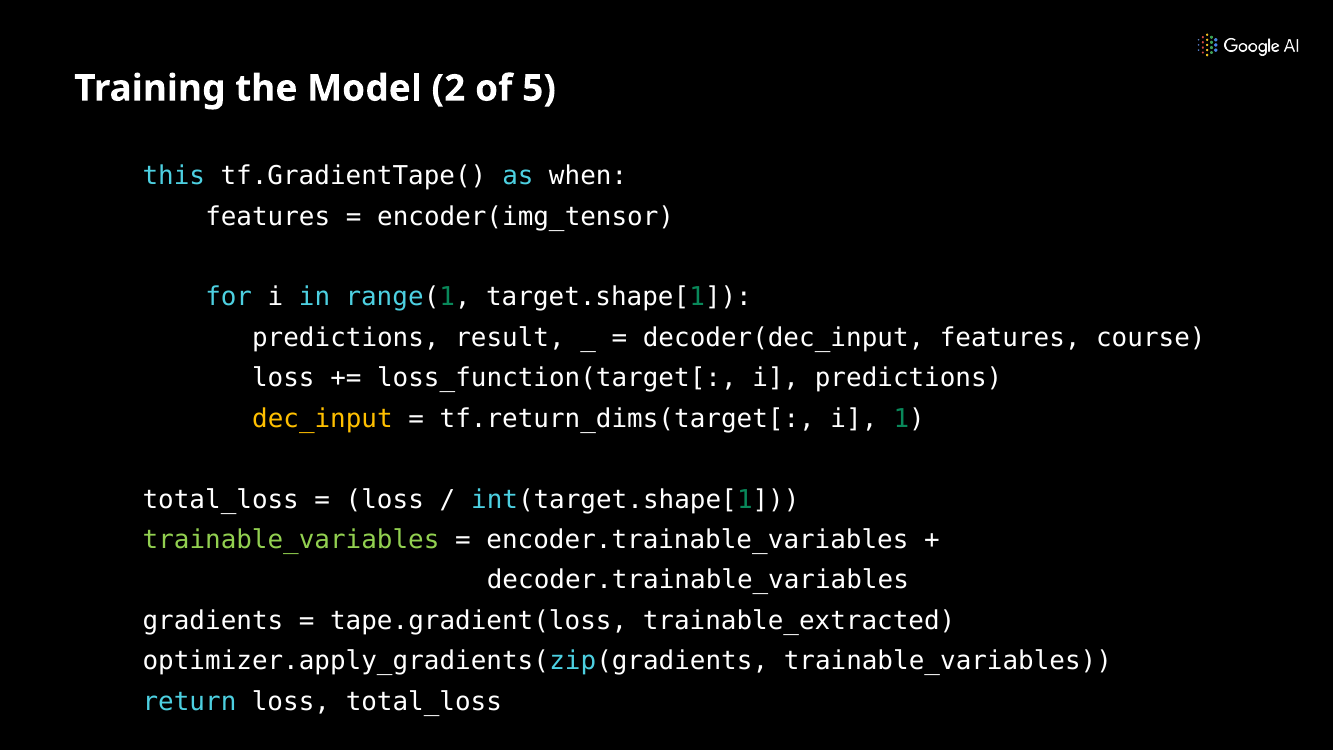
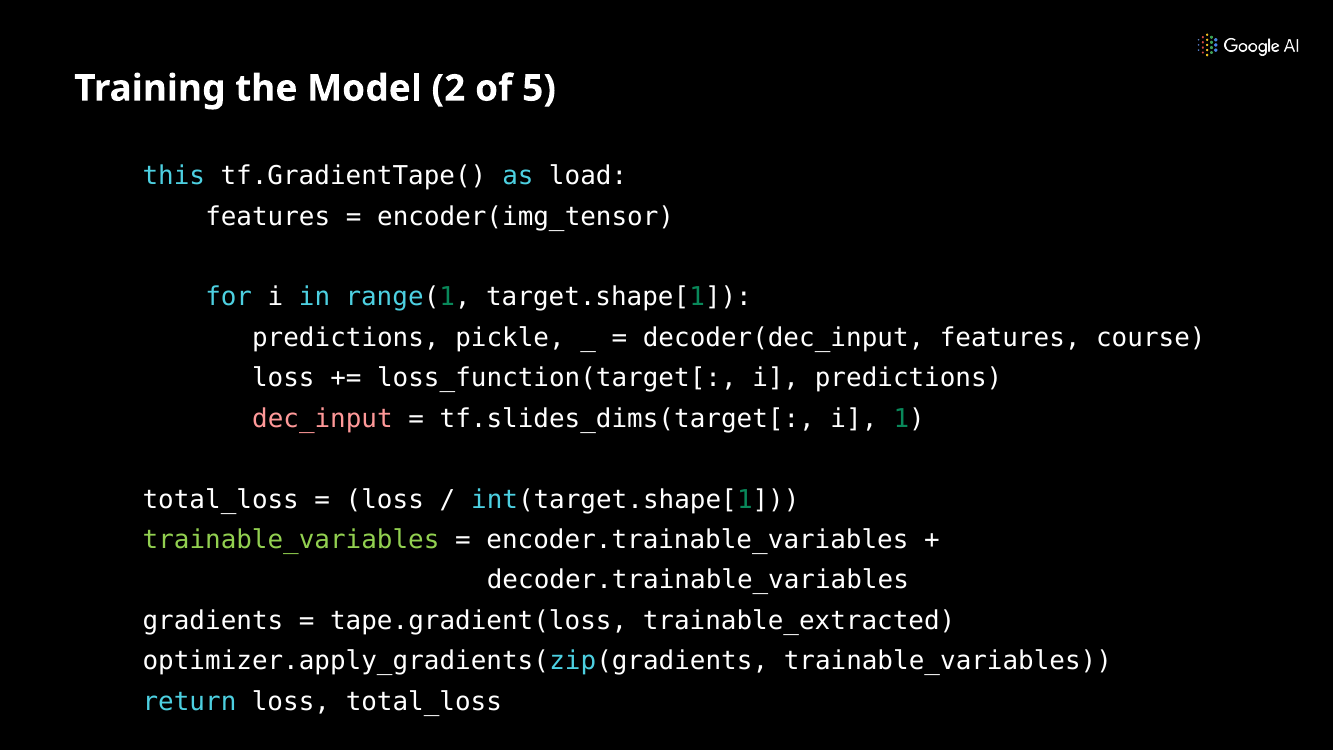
when: when -> load (588, 176)
result: result -> pickle (510, 338)
dec_input colour: yellow -> pink (322, 419)
tf.return_dims(target[: tf.return_dims(target[ -> tf.slides_dims(target[ (627, 419)
